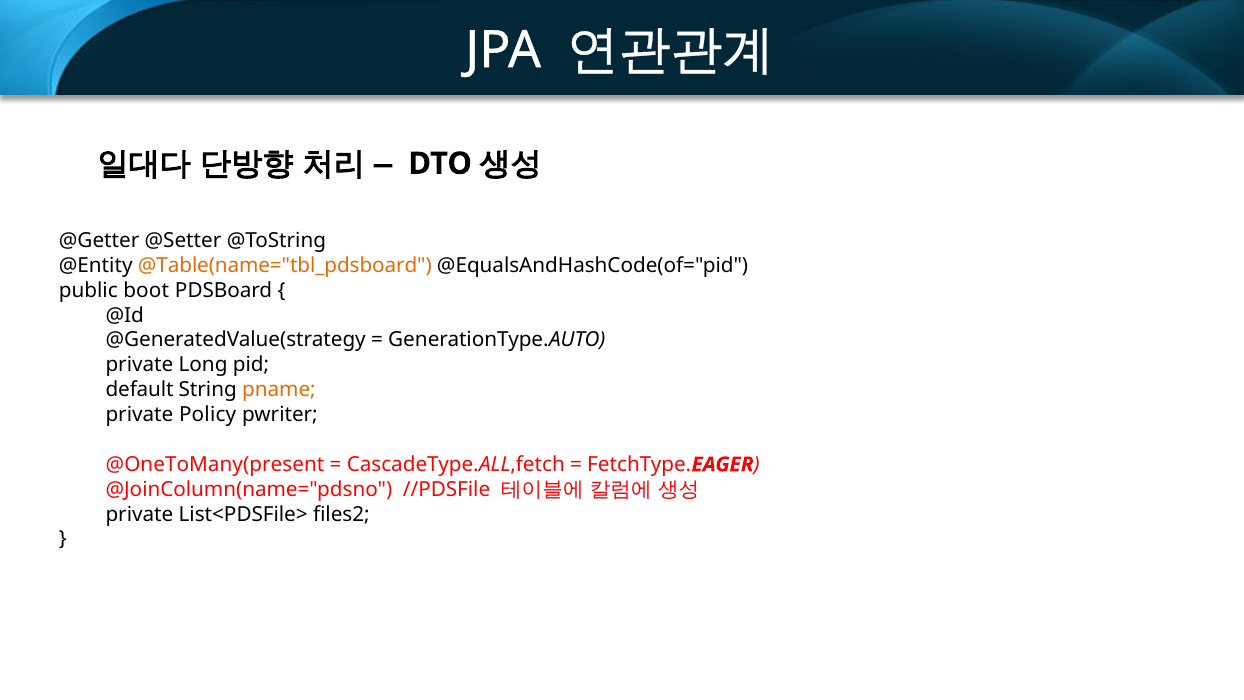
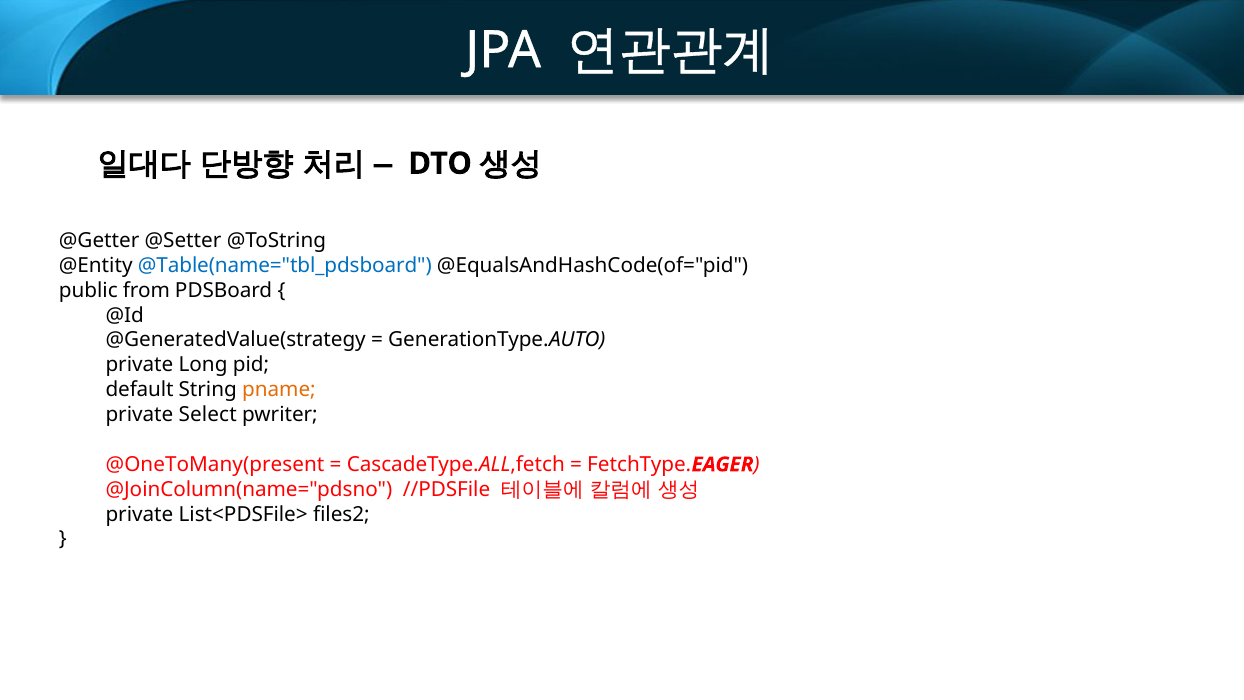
@Table(name="tbl_pdsboard colour: orange -> blue (285, 265)
boot: boot -> from (146, 290)
Policy: Policy -> Select (208, 415)
